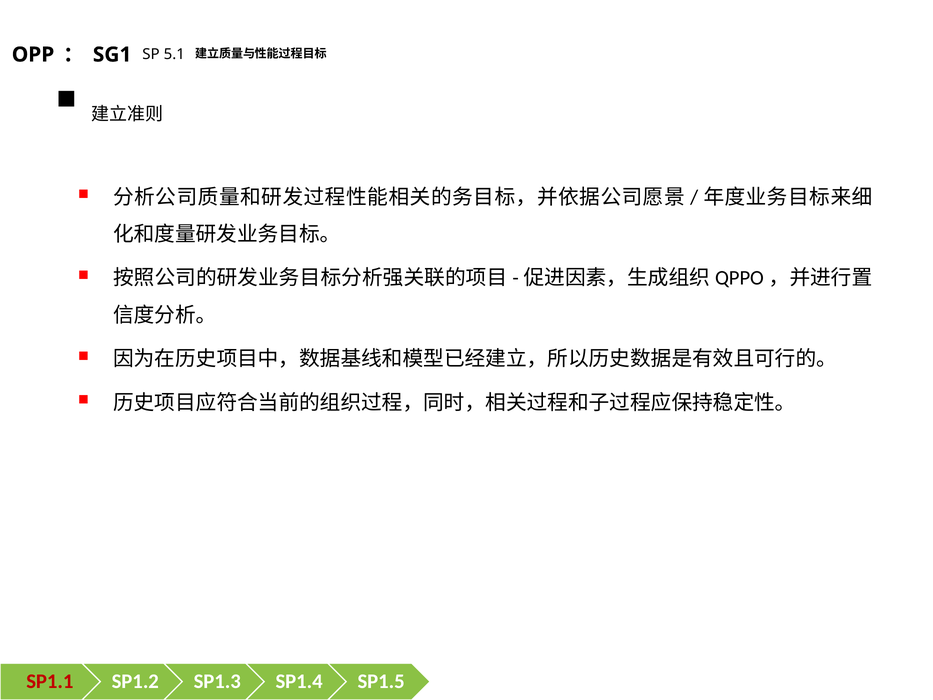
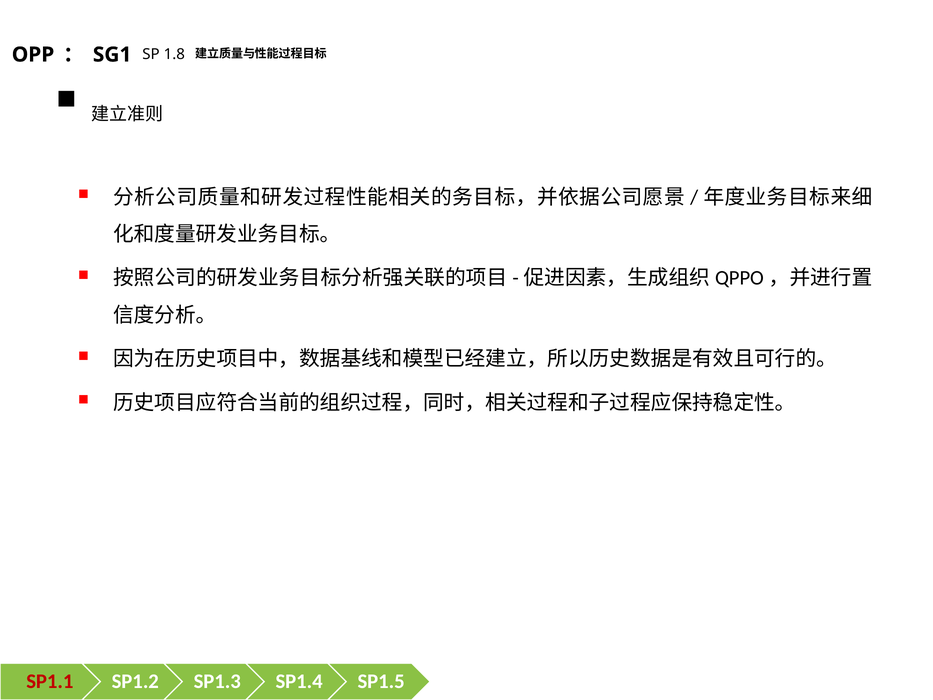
5.1: 5.1 -> 1.8 (174, 54)
